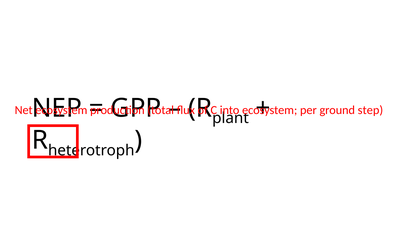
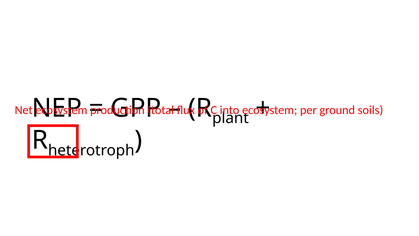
step: step -> soils (370, 110)
